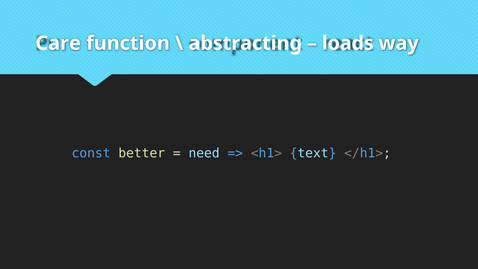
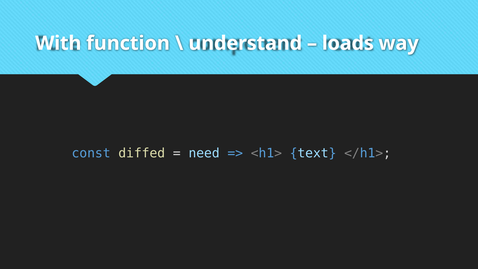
Care: Care -> With (58, 43)
abstracting: abstracting -> understand (245, 43)
better: better -> diffed (142, 153)
